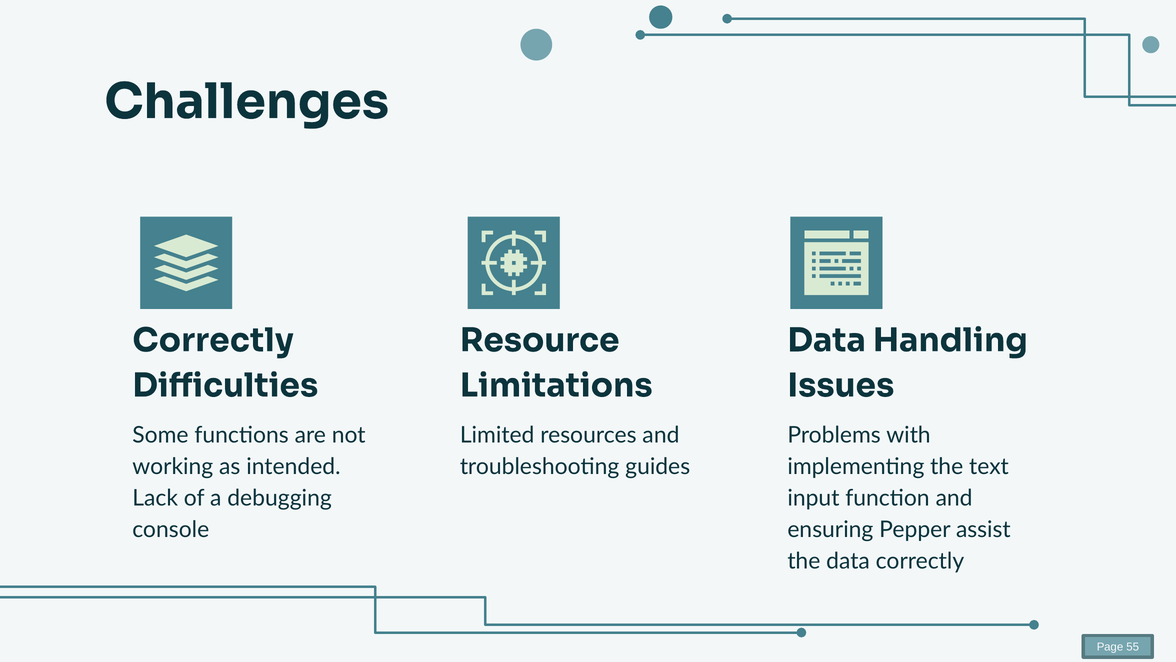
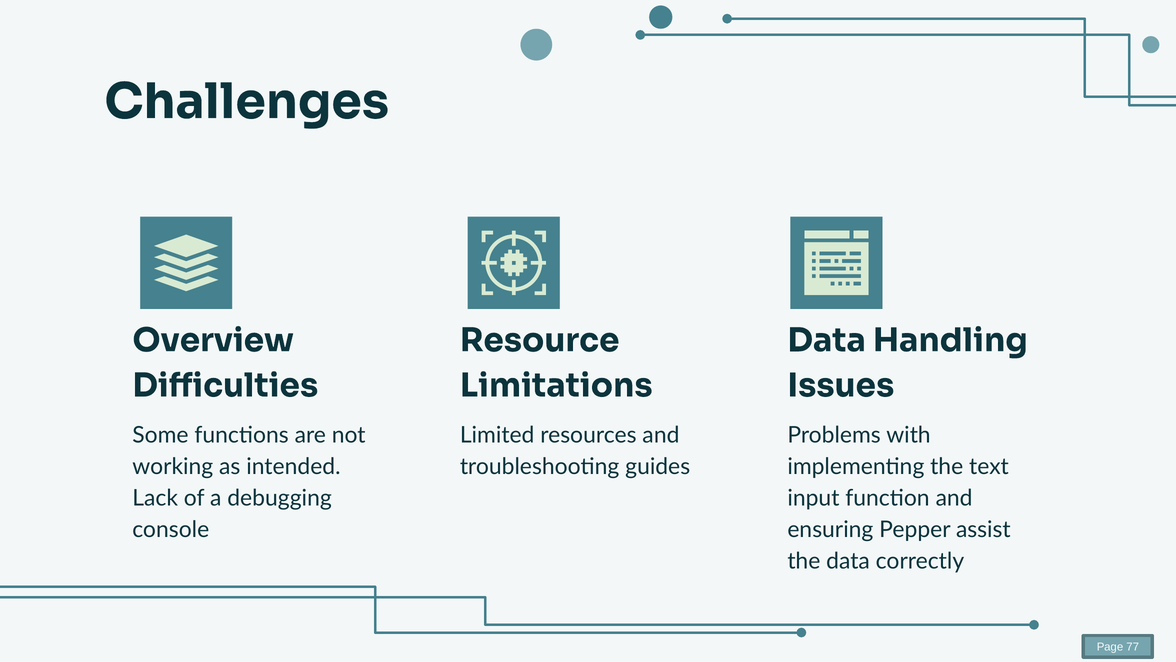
Correctly: Correctly -> Overview (213, 340)
55: 55 -> 77 (1133, 647)
